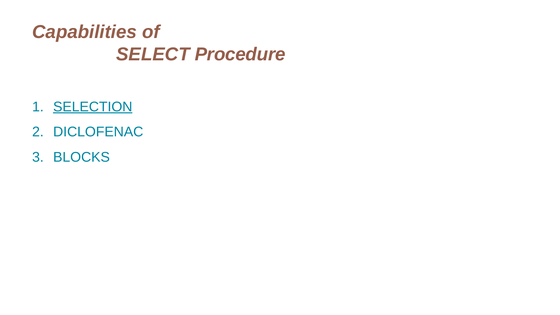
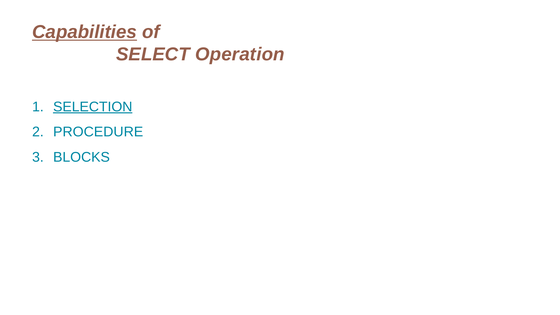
Capabilities underline: none -> present (85, 32)
Procedure: Procedure -> Operation (240, 54)
DICLOFENAC: DICLOFENAC -> PROCEDURE (98, 132)
